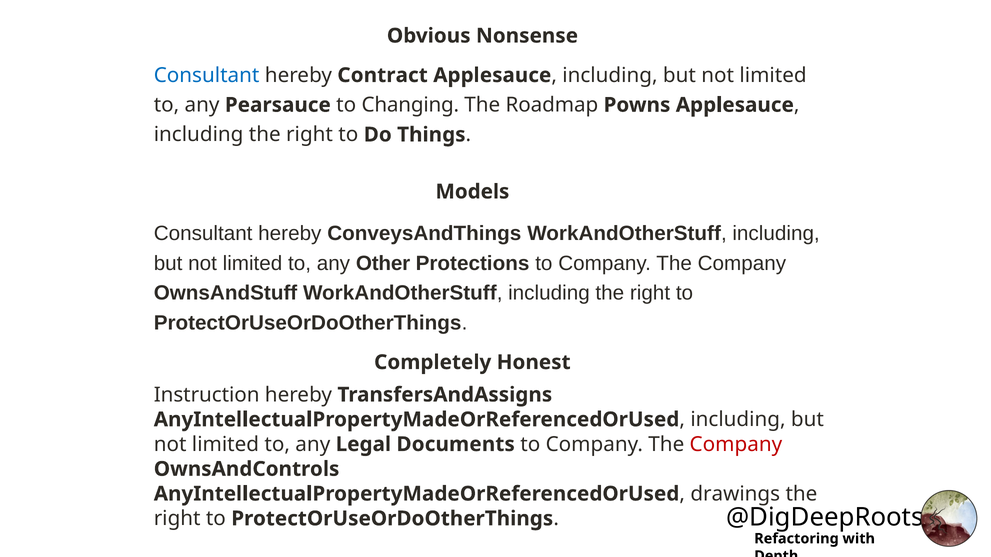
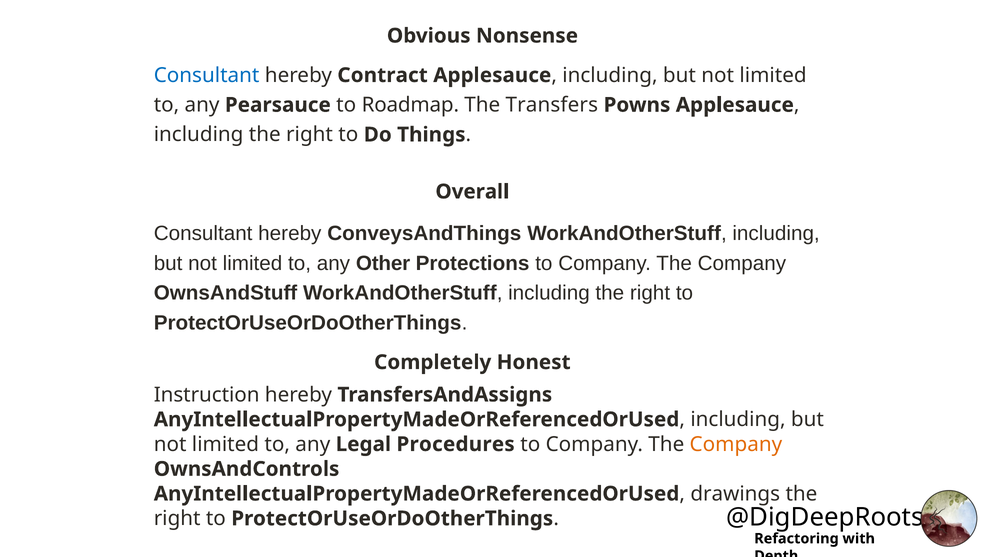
Changing: Changing -> Roadmap (410, 105)
Roadmap: Roadmap -> Transfers (552, 105)
Models: Models -> Overall (472, 192)
Documents: Documents -> Procedures (456, 445)
Company colour: red -> orange (736, 445)
